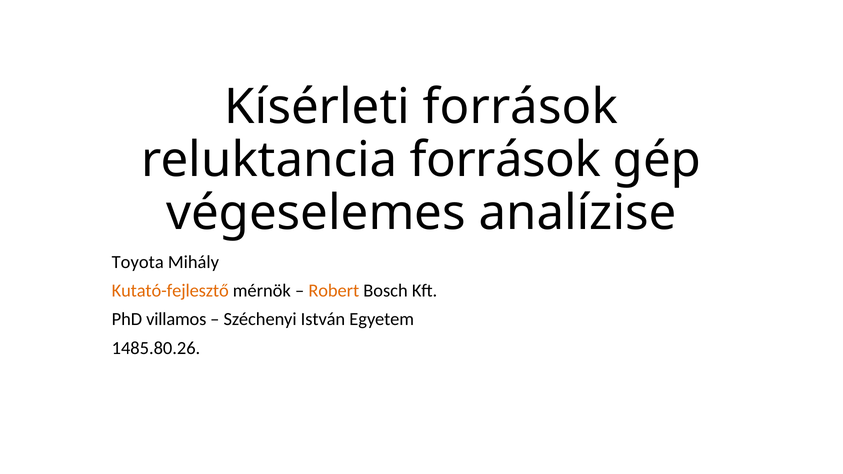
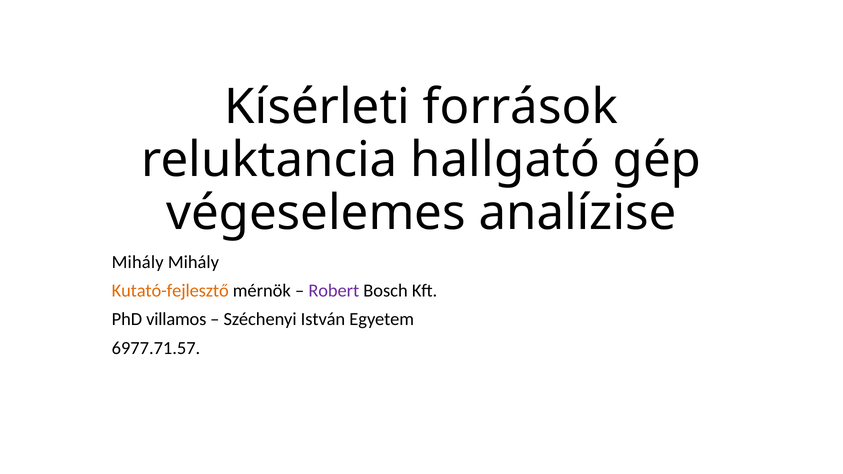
reluktancia források: források -> hallgató (505, 160)
Toyota: Toyota -> Mihály (138, 262)
Robert colour: orange -> purple (334, 291)
1485.80.26: 1485.80.26 -> 6977.71.57 (156, 348)
